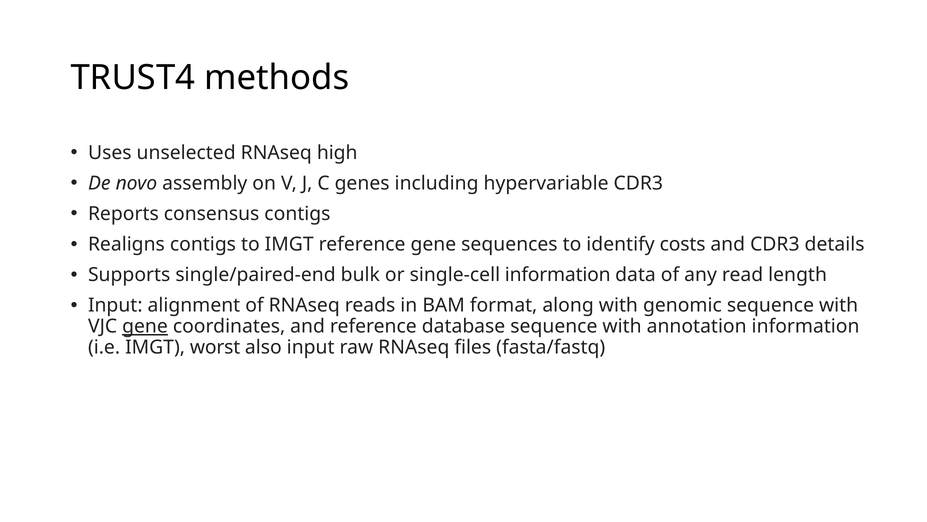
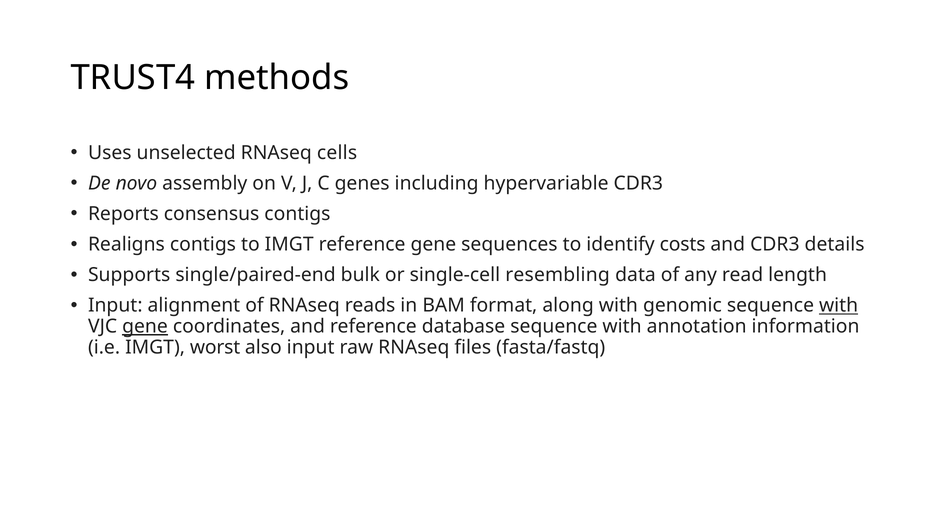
high: high -> cells (337, 153)
single-cell information: information -> resembling (558, 275)
with underline: none -> present (839, 305)
